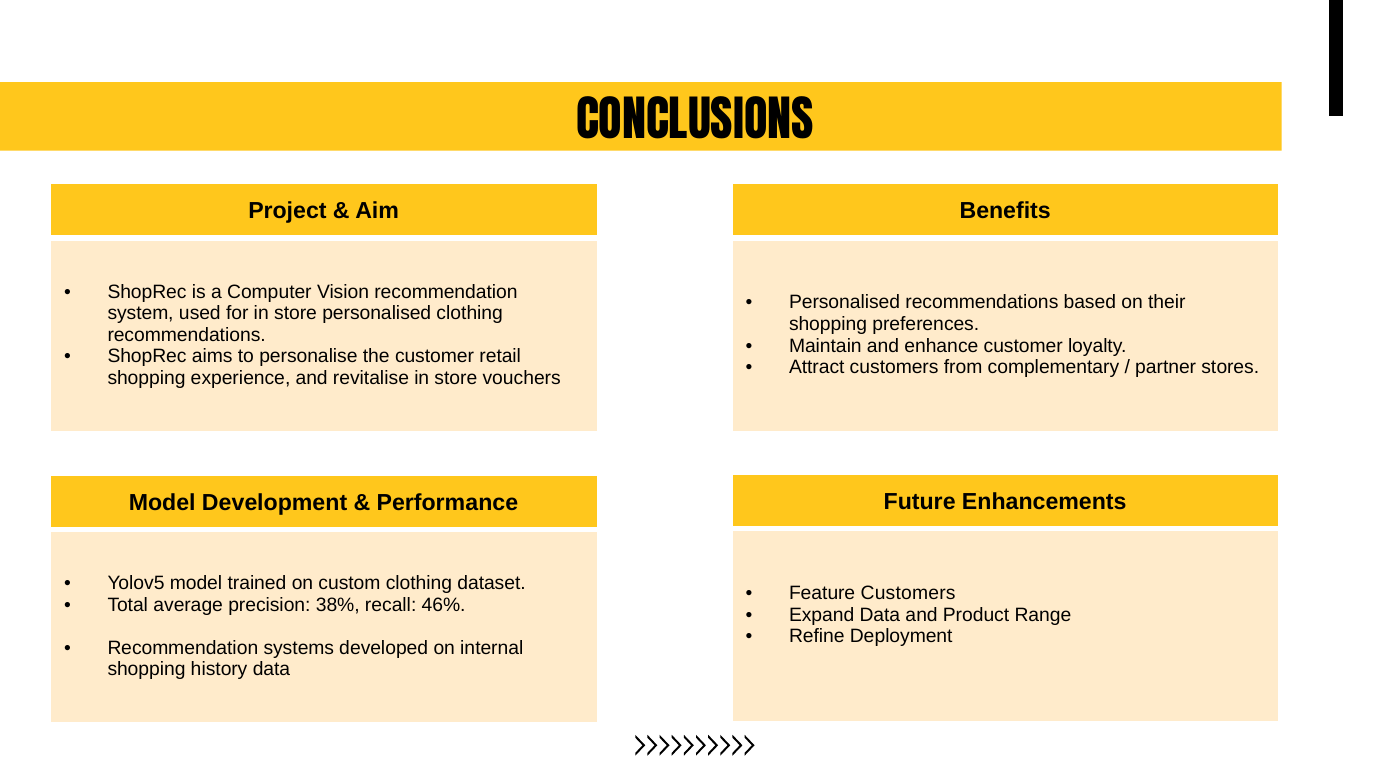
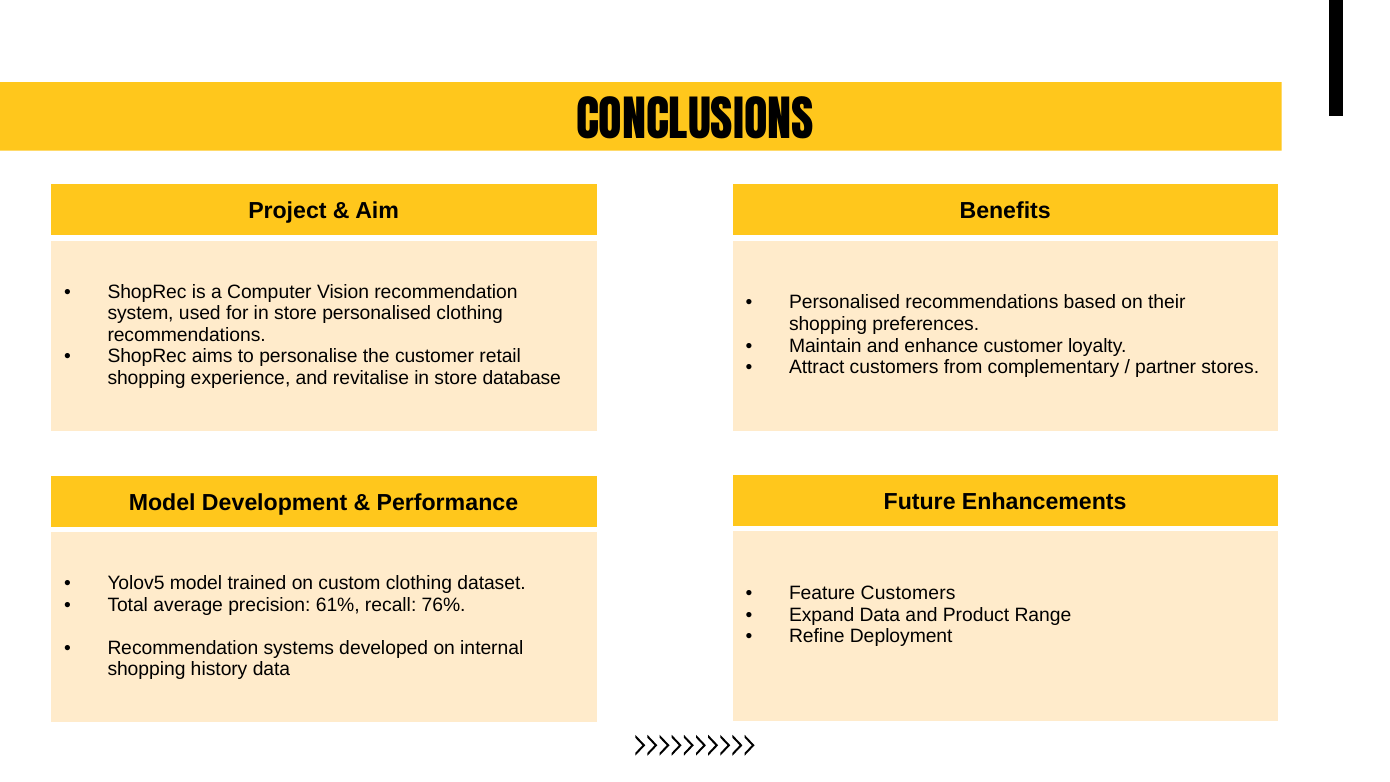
vouchers: vouchers -> database (522, 378)
38%: 38% -> 61% (338, 605)
46%: 46% -> 76% (444, 605)
